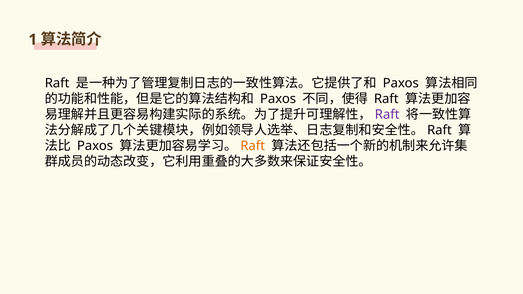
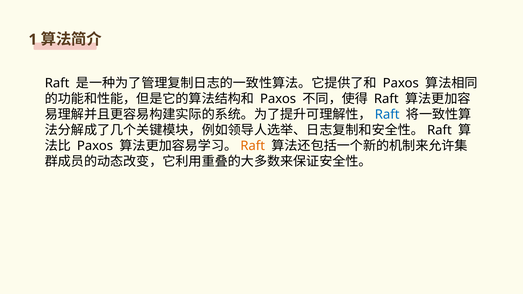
Raft colour: purple -> blue (387, 115)
